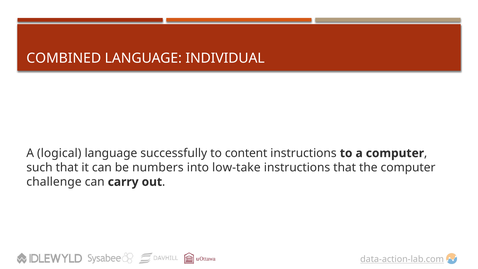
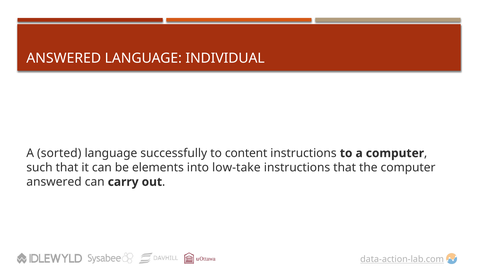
COMBINED: COMBINED -> ANSWERED (64, 58)
logical: logical -> sorted (59, 153)
numbers: numbers -> elements (158, 167)
challenge: challenge -> answered (54, 182)
